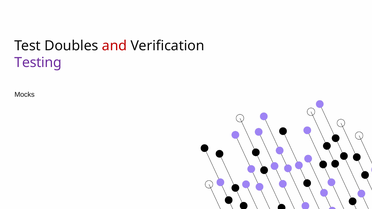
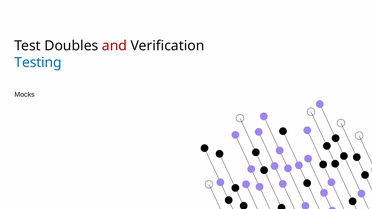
Testing colour: purple -> blue (38, 62)
